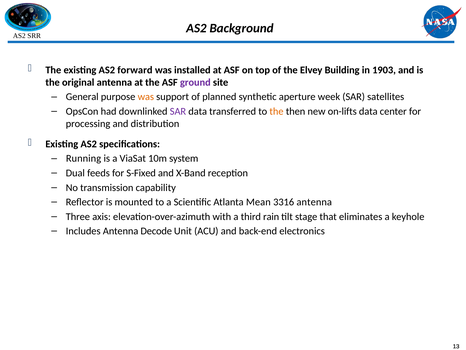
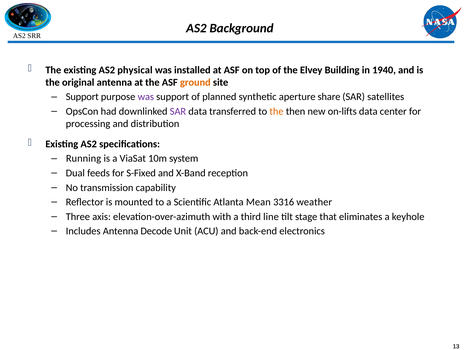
forward: forward -> physical (135, 70)
1903: 1903 -> 1940 (384, 70)
ground colour: purple -> orange (195, 82)
General: General -> Support (82, 97)
was colour: orange -> purple (146, 97)
week: week -> share (329, 97)
3316 antenna: antenna -> weather (314, 202)
rain: rain -> line (271, 216)
